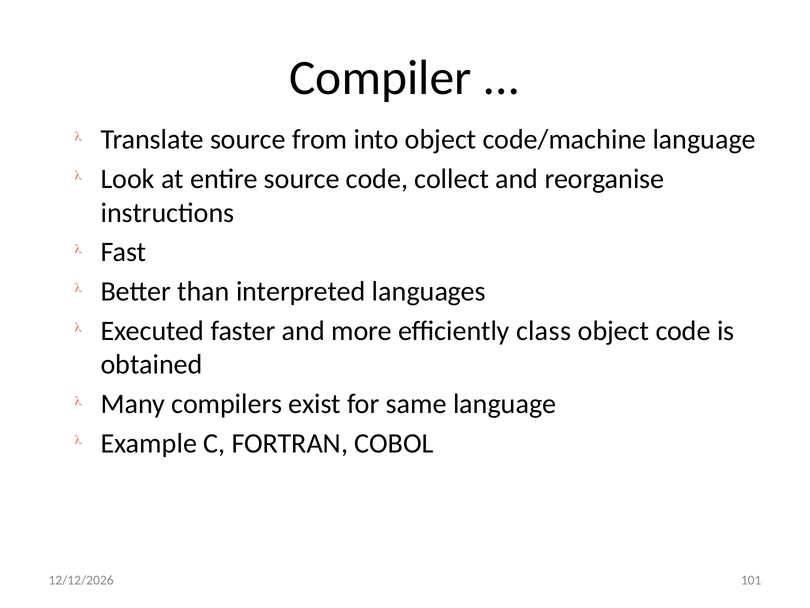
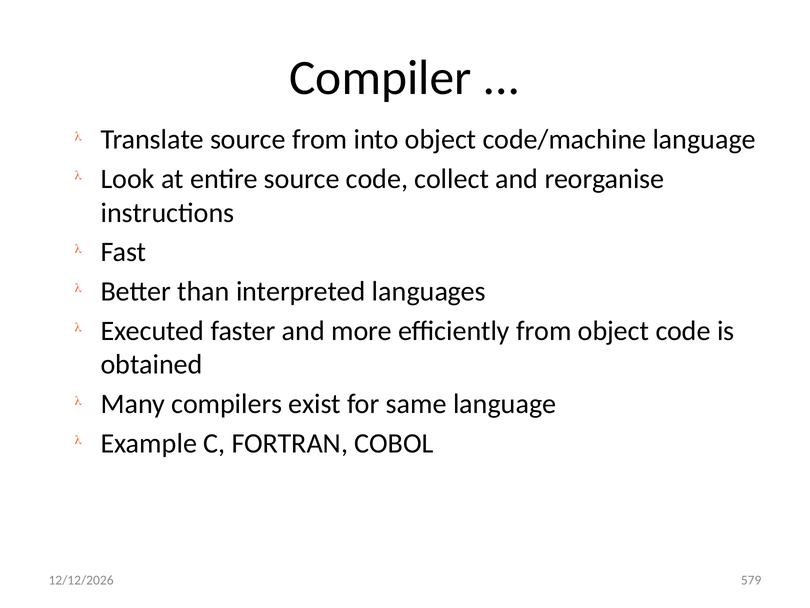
efficiently class: class -> from (544, 331)
101: 101 -> 579 (751, 580)
